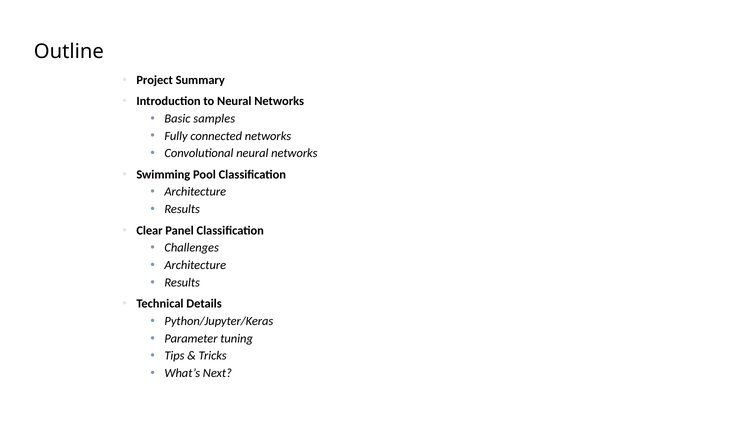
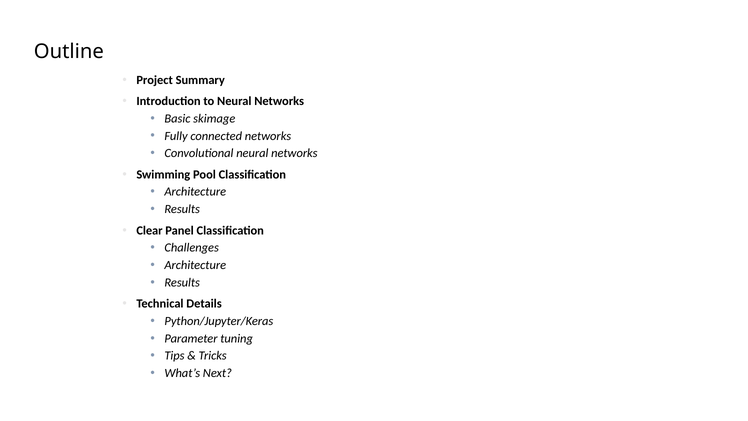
samples: samples -> skimage (214, 118)
